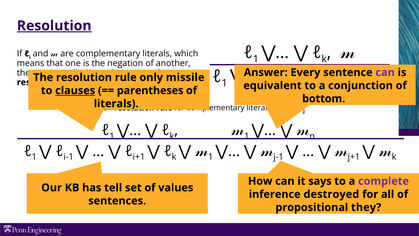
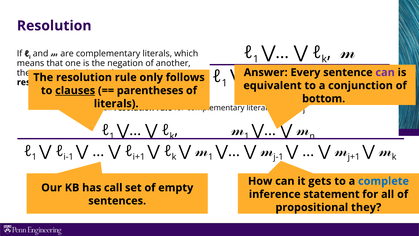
Resolution underline: present -> none (54, 26)
missile: missile -> follows (185, 77)
says: says -> gets (320, 181)
complete colour: purple -> blue (384, 181)
tell: tell -> call (113, 187)
values: values -> empty (176, 187)
destroyed: destroyed -> statement (331, 194)
